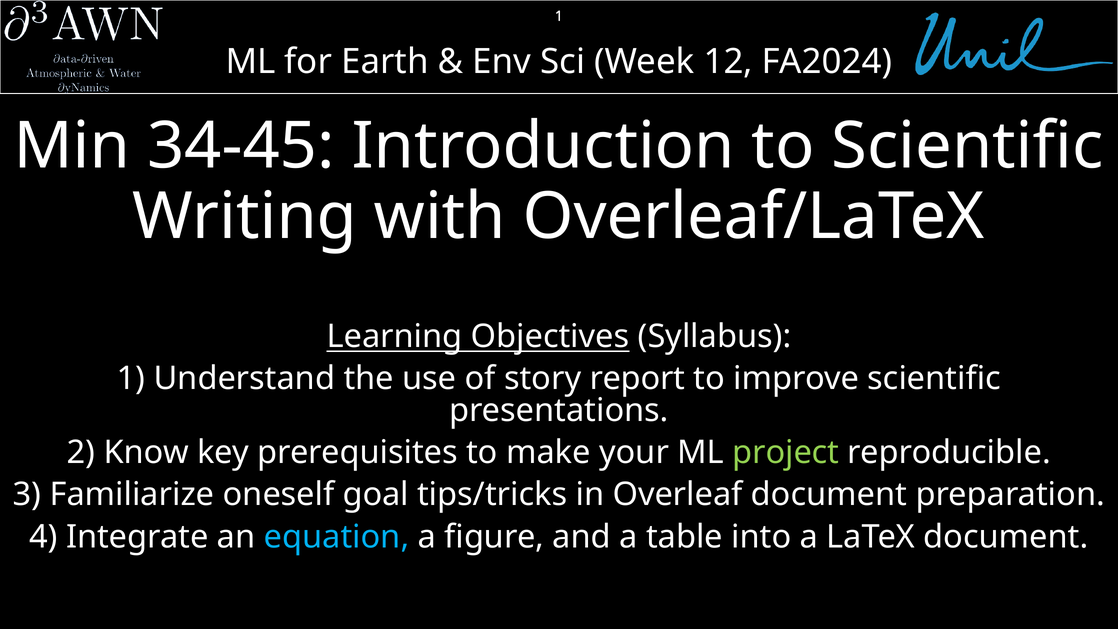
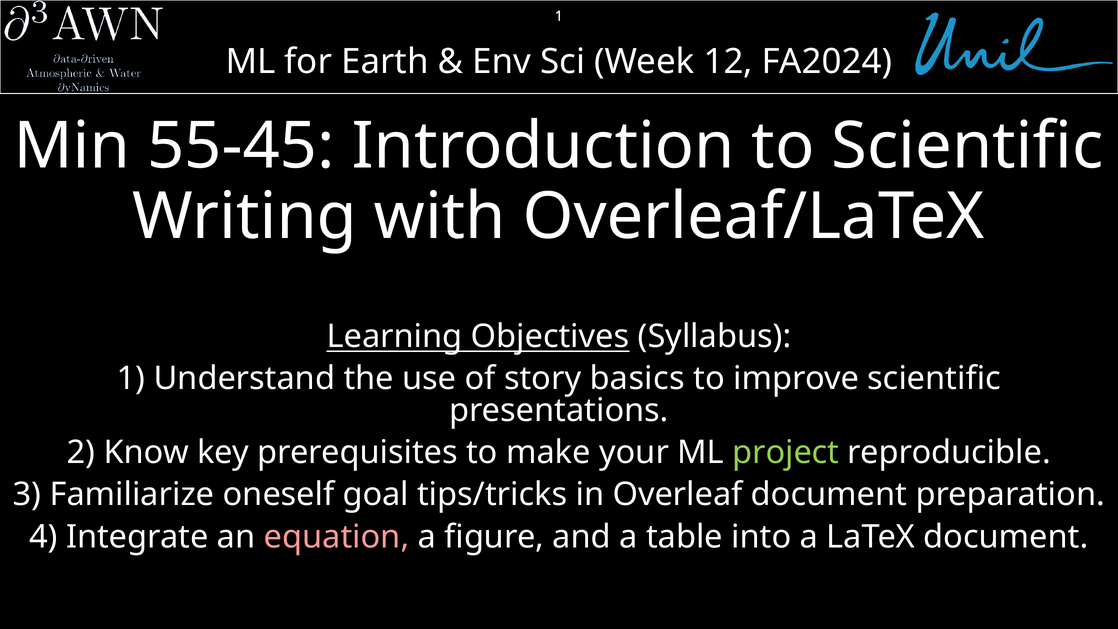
34-45: 34-45 -> 55-45 (241, 146)
report: report -> basics (637, 378)
equation colour: light blue -> pink (337, 537)
